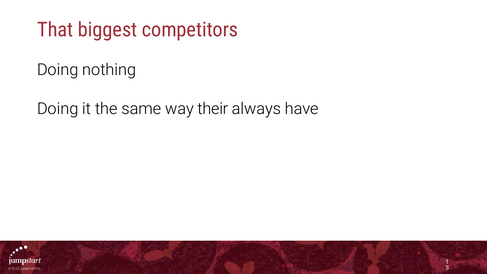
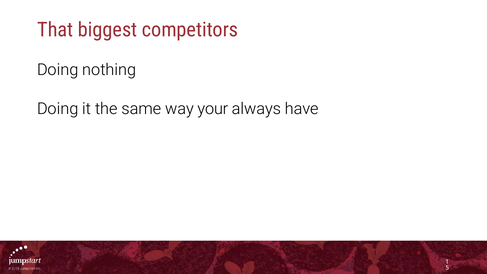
their: their -> your (213, 109)
